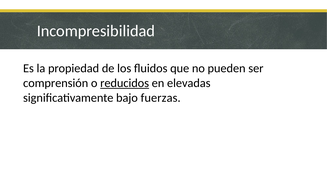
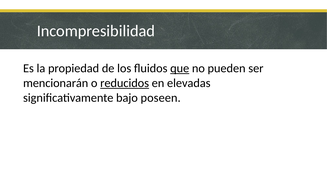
que underline: none -> present (180, 68)
comprensión: comprensión -> mencionarán (56, 83)
fuerzas: fuerzas -> poseen (161, 98)
